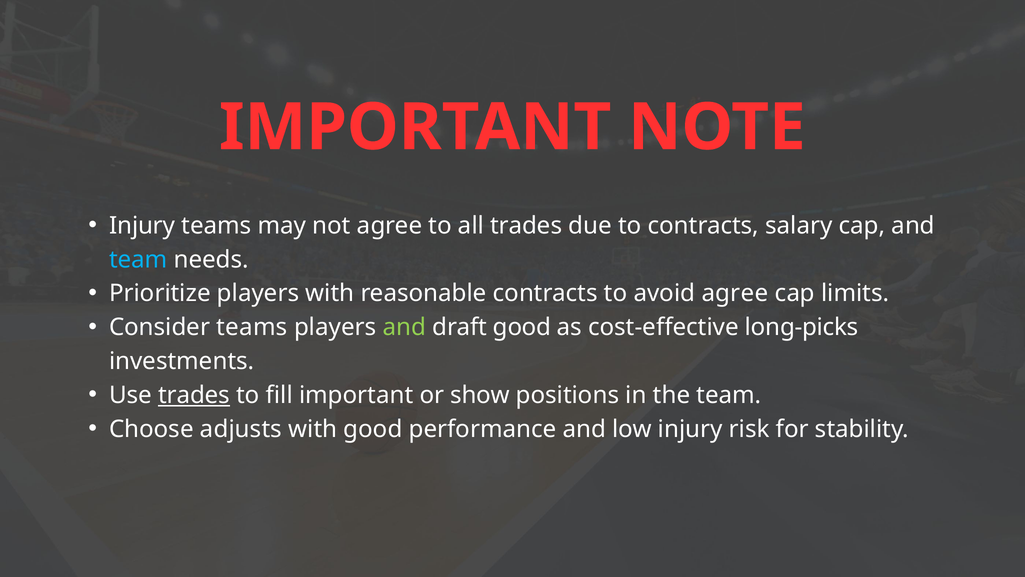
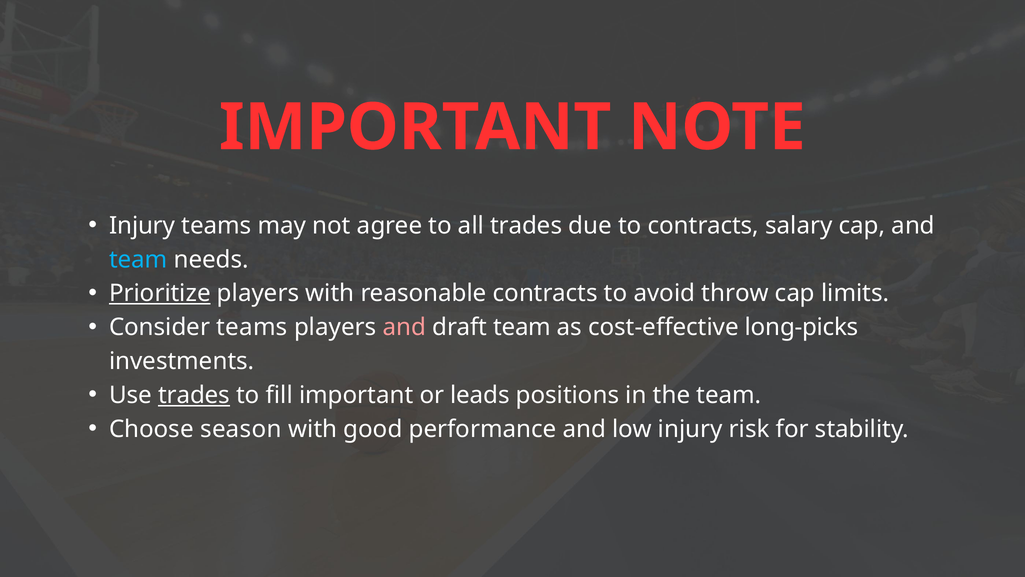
Prioritize underline: none -> present (160, 293)
avoid agree: agree -> throw (735, 293)
and colour: light green -> pink (404, 327)
draft good: good -> team (522, 327)
show: show -> leads (480, 395)
adjusts: adjusts -> season (241, 429)
